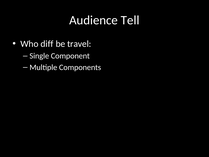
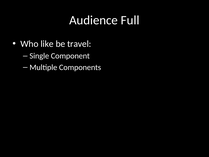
Tell: Tell -> Full (130, 20)
diff: diff -> like (47, 44)
